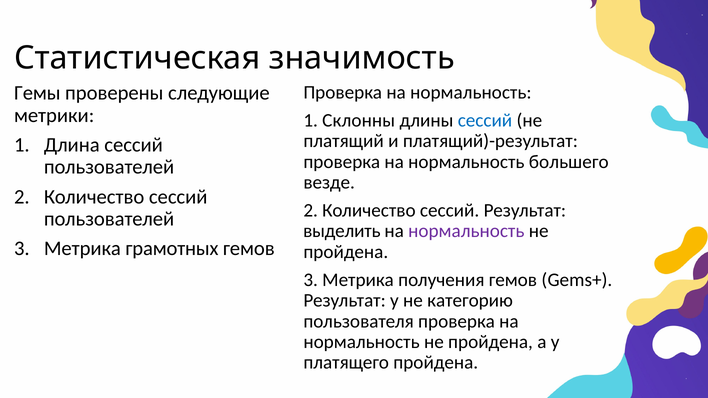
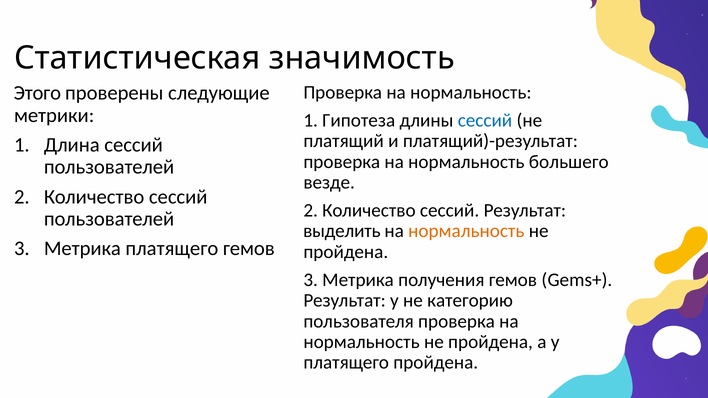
Гемы: Гемы -> Этого (37, 93)
Склонны: Склонны -> Гипотеза (359, 120)
нормальность colour: purple -> orange (466, 231)
Метрика грамотных: грамотных -> платящего (172, 249)
